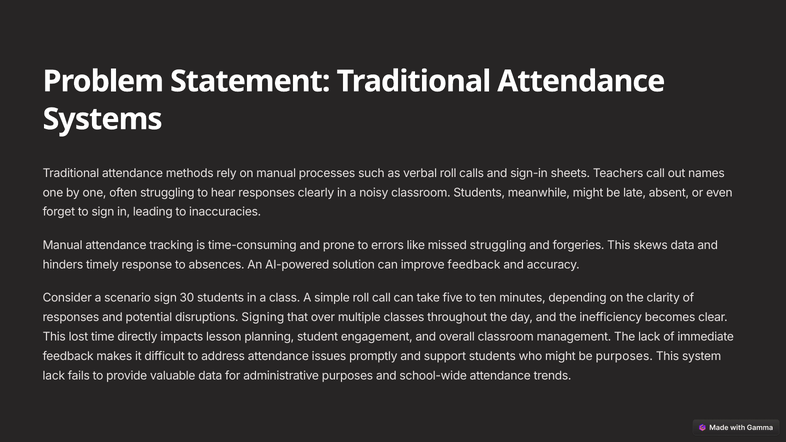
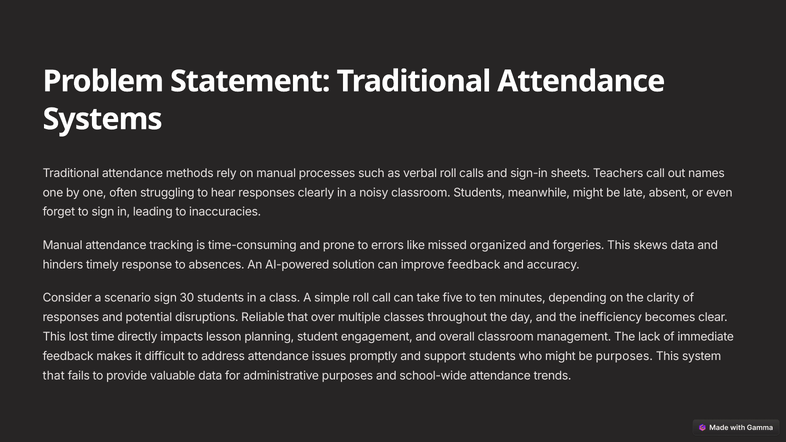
missed struggling: struggling -> organized (498, 245)
Signing: Signing -> Reliable (263, 318)
lack: lack -> that (54, 376)
